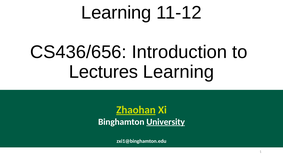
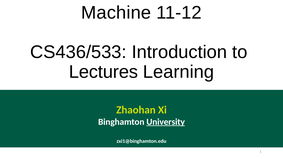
Learning: Learning -> Machine (116, 13)
CS436/656: CS436/656 -> CS436/533 (78, 52)
Zhaohan underline: present -> none (136, 110)
